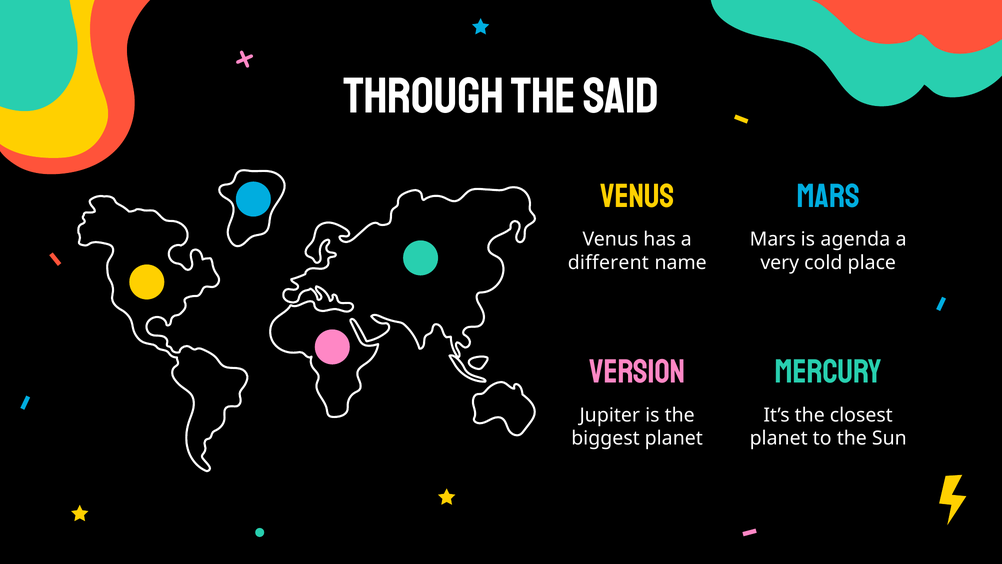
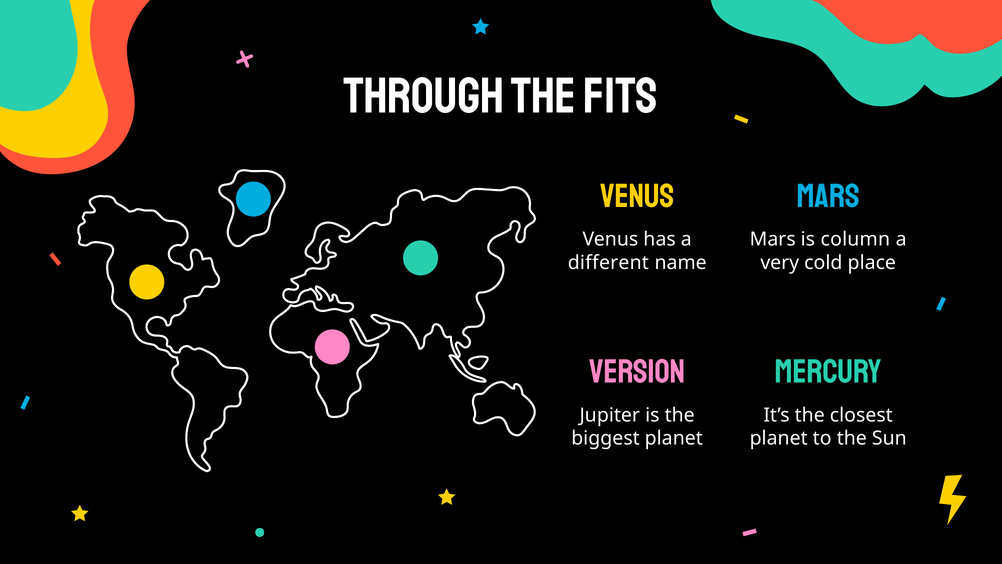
said: said -> fits (621, 96)
agenda: agenda -> column (855, 239)
